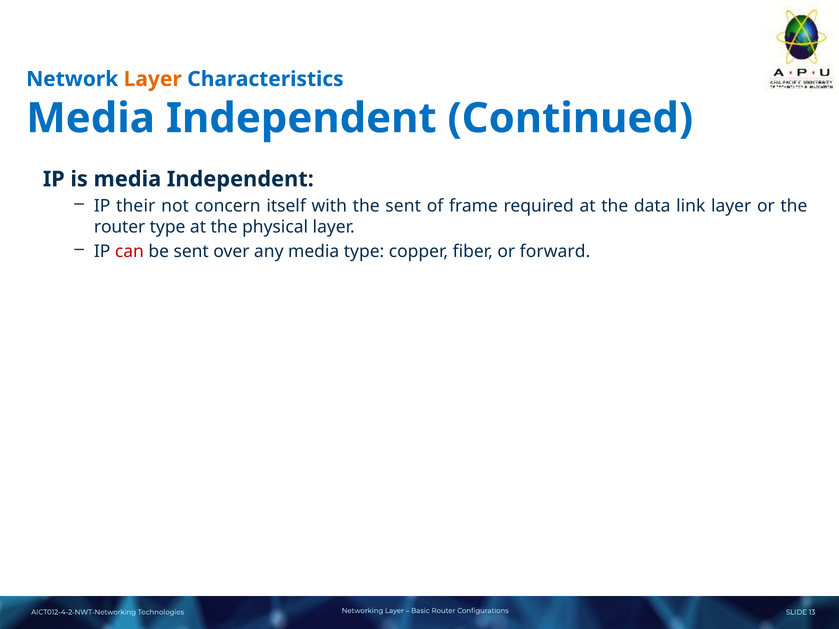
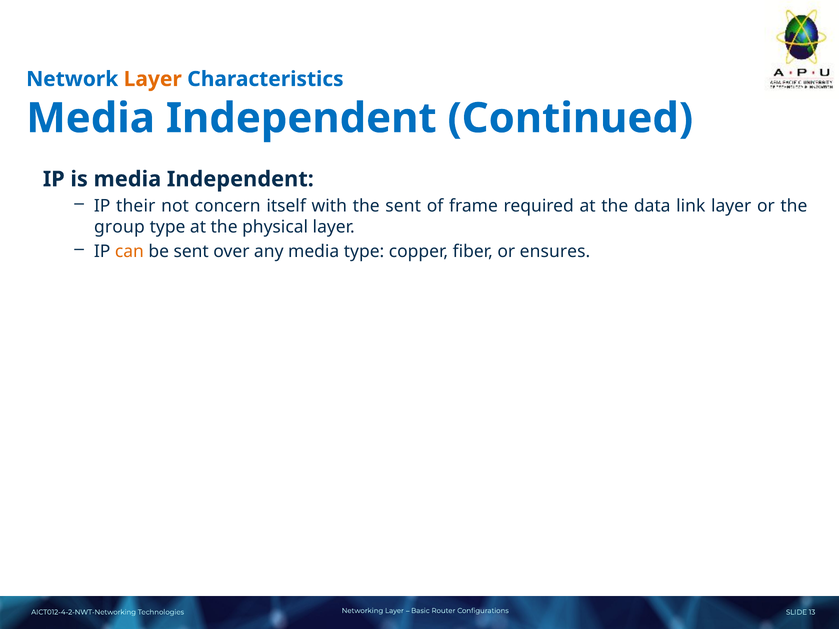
router: router -> group (119, 227)
can colour: red -> orange (129, 251)
forward: forward -> ensures (555, 251)
